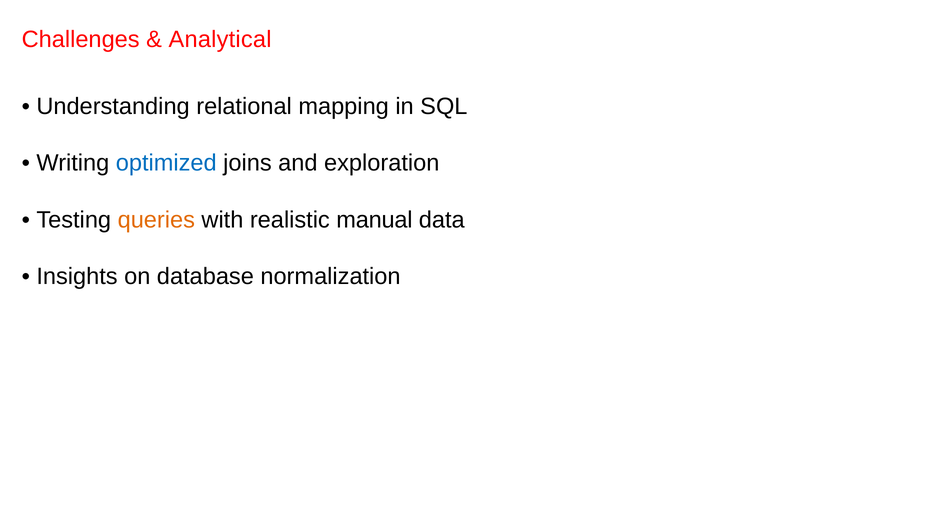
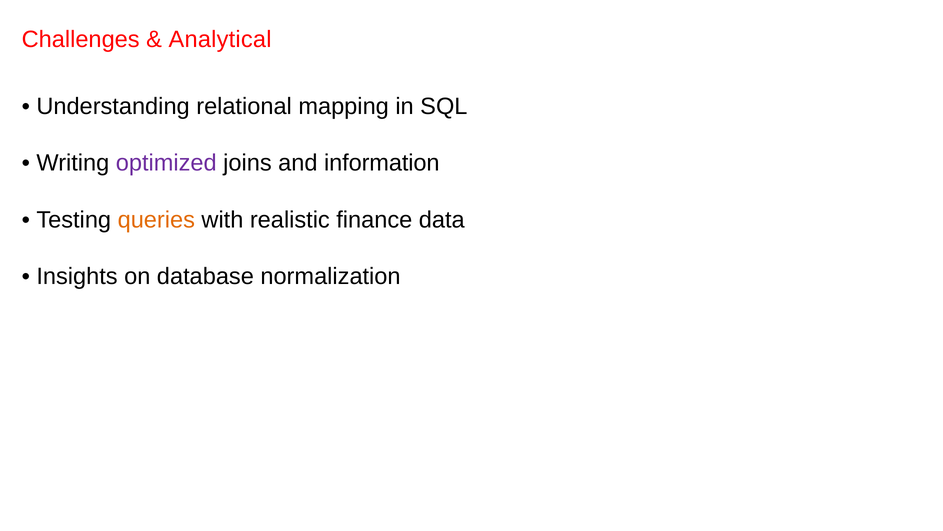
optimized colour: blue -> purple (166, 163)
exploration: exploration -> information (382, 163)
manual: manual -> finance (374, 220)
